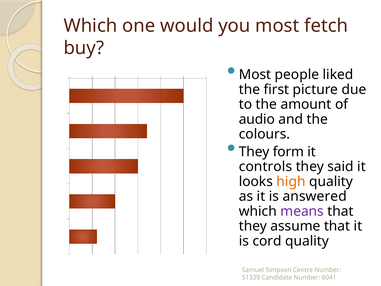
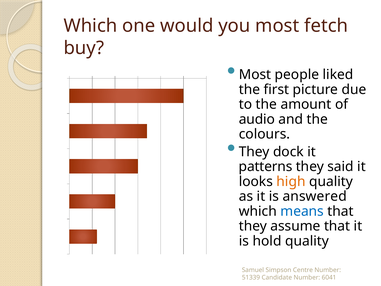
form: form -> dock (288, 152)
controls: controls -> patterns (266, 167)
means colour: purple -> blue (302, 211)
cord: cord -> hold (267, 241)
